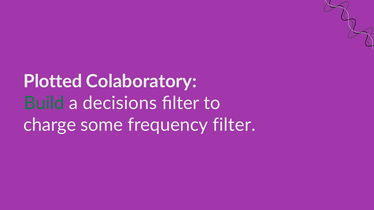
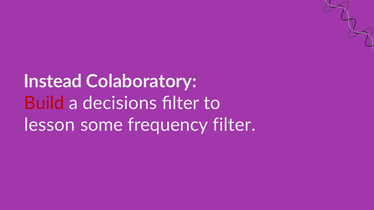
Plotted: Plotted -> Instead (53, 81)
Build colour: green -> red (44, 103)
charge: charge -> lesson (50, 125)
